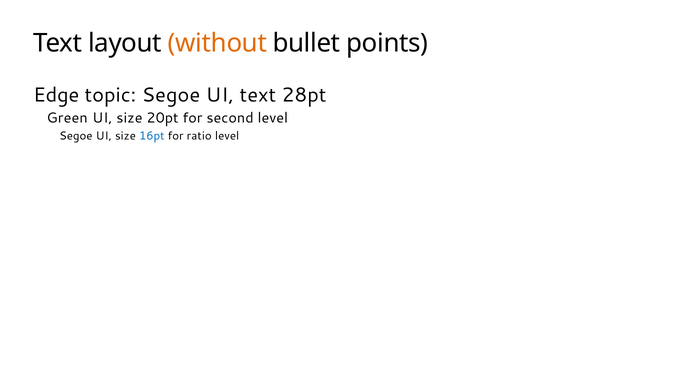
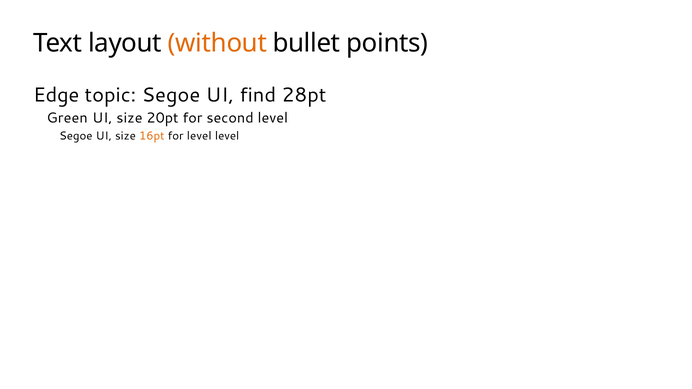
UI text: text -> find (258, 95)
16pt colour: blue -> orange (152, 136)
for ratio: ratio -> level (199, 136)
